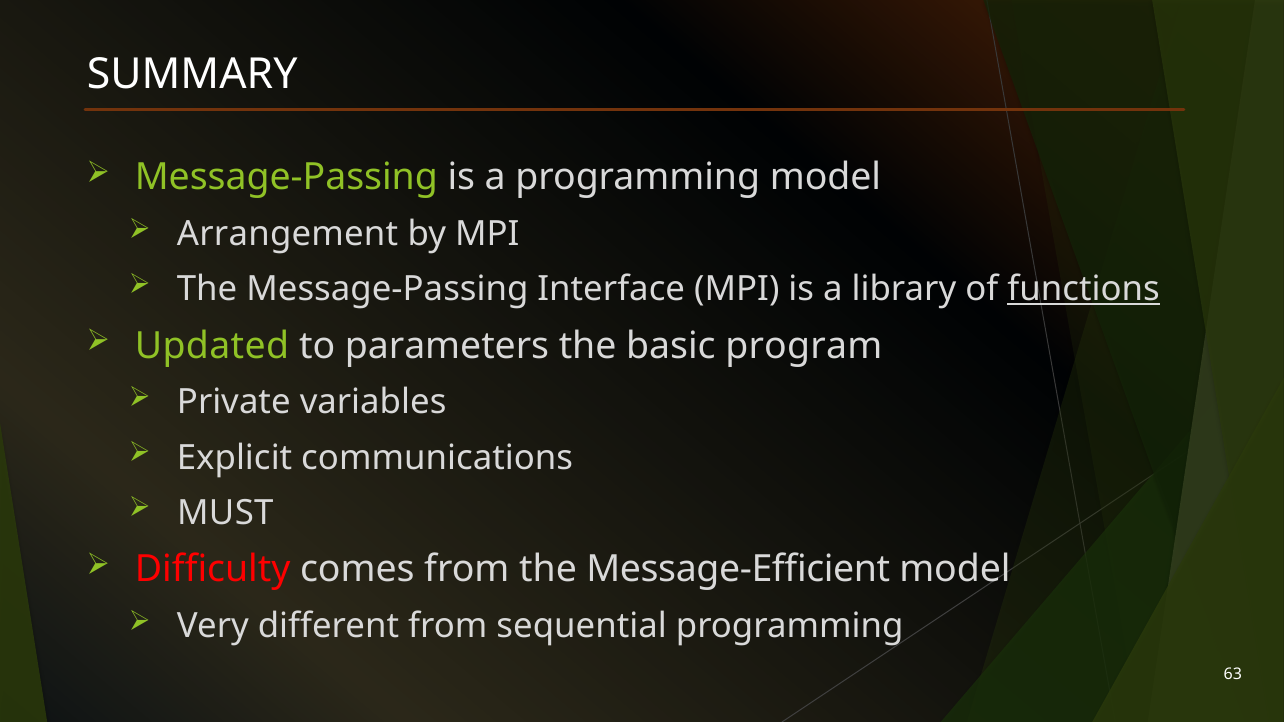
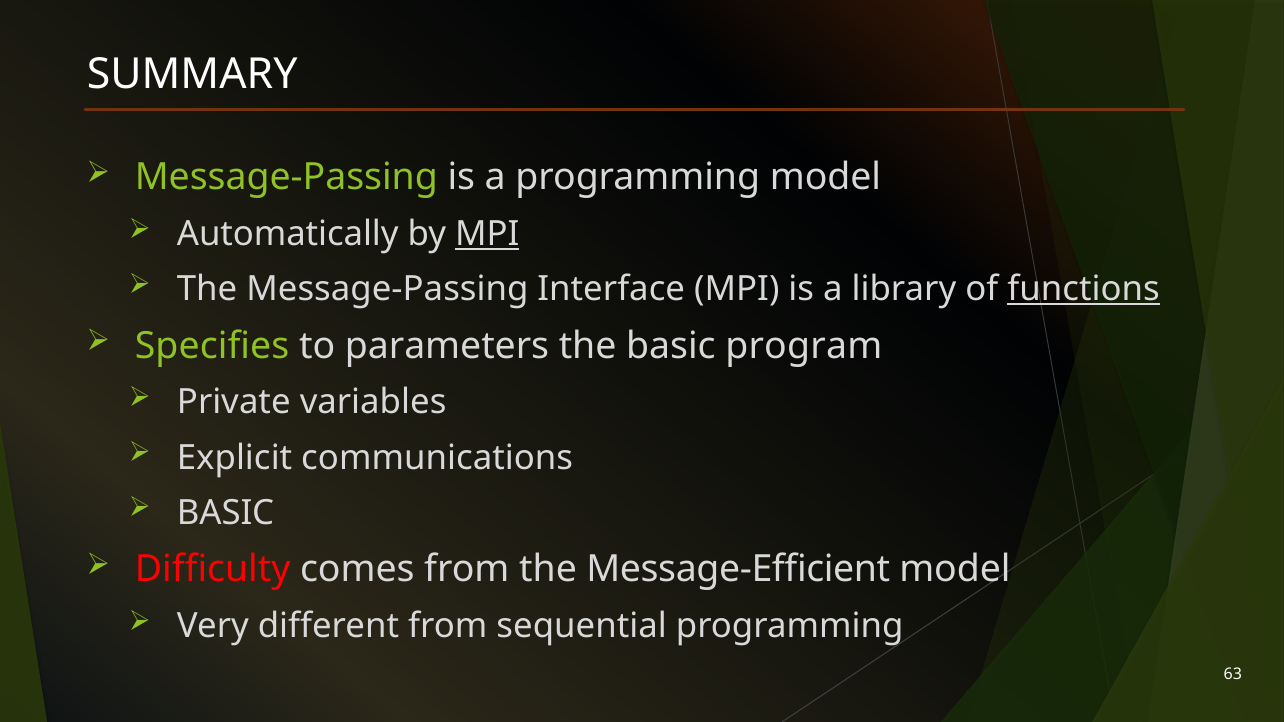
Arrangement: Arrangement -> Automatically (288, 234)
MPI underline: none -> present (487, 234)
Updated: Updated -> Specifies (212, 346)
MUST: MUST -> BASIC (226, 513)
